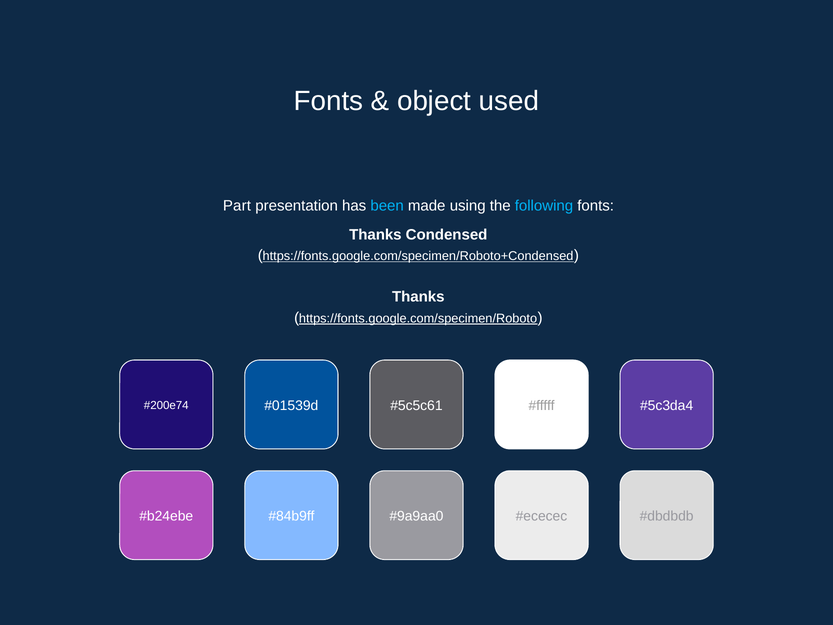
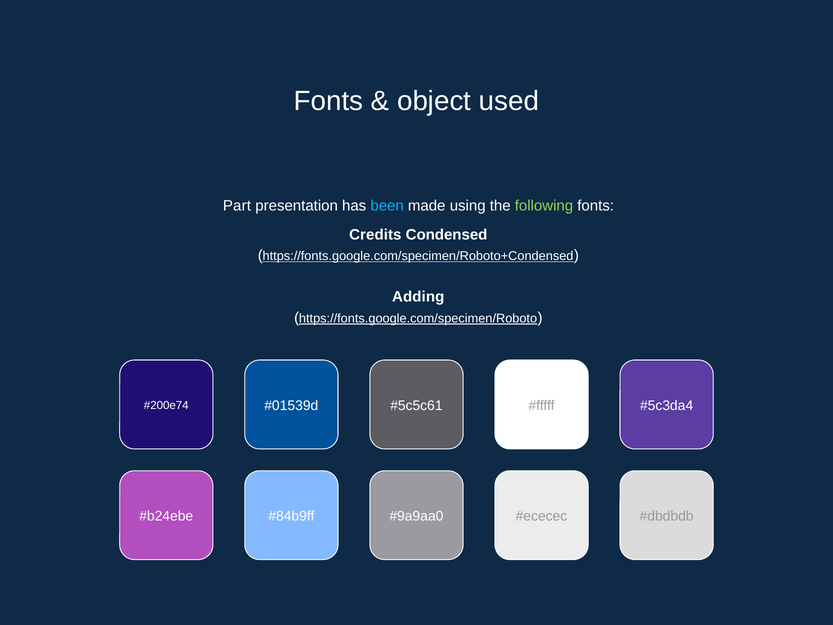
following colour: light blue -> light green (544, 206)
Thanks: Thanks -> Credits (375, 234)
Thanks: Thanks -> Adding (418, 297)
